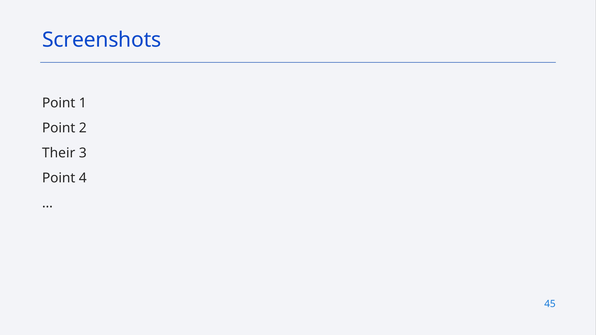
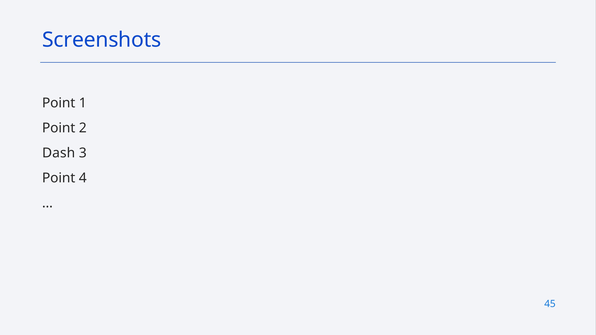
Their: Their -> Dash (59, 153)
